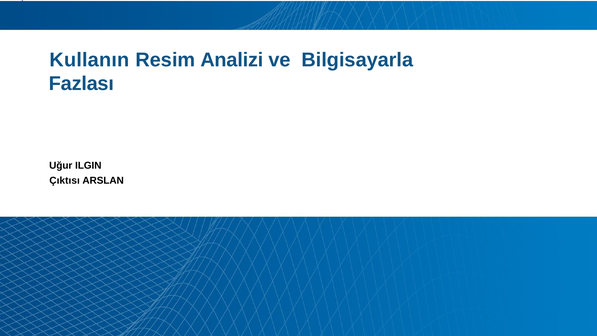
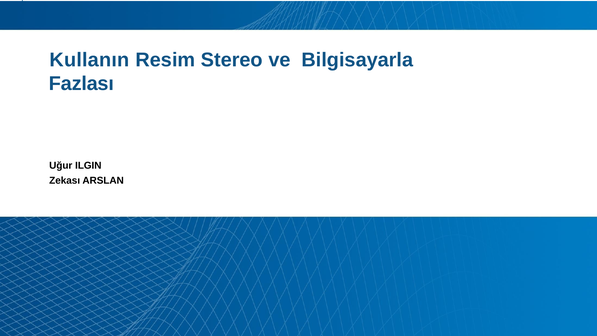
Analizi: Analizi -> Stereo (232, 60)
Çıktısı: Çıktısı -> Zekası (65, 181)
